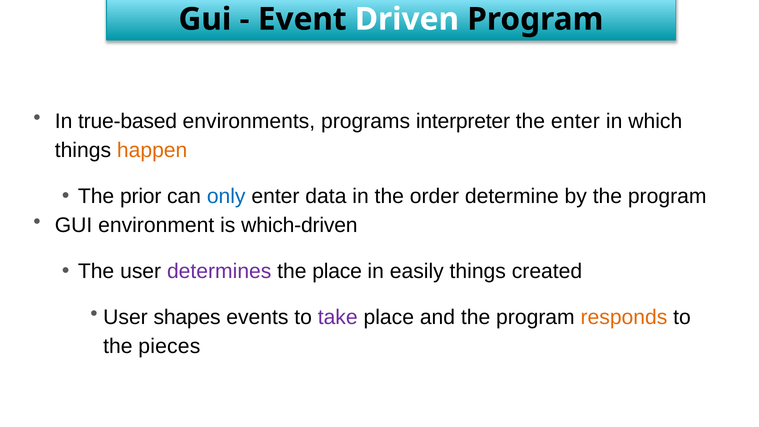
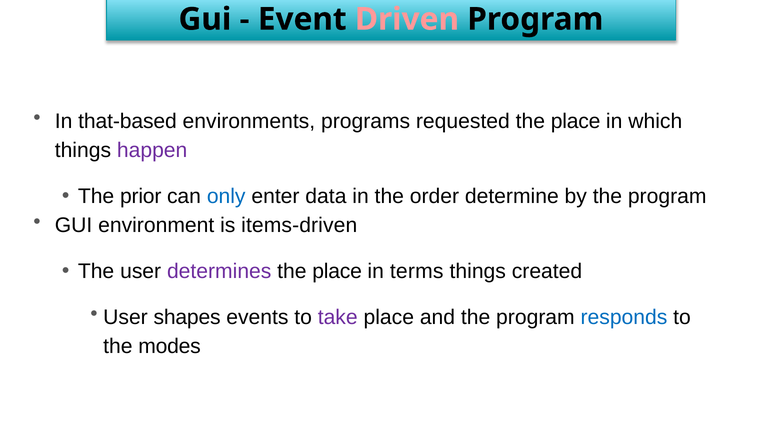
Driven colour: white -> pink (407, 19)
true-based: true-based -> that-based (128, 121)
interpreter: interpreter -> requested (463, 121)
enter: enter -> place (576, 121)
happen colour: orange -> purple (152, 150)
which-driven: which-driven -> items-driven (299, 225)
easily: easily -> terms (417, 271)
responds colour: orange -> blue (624, 317)
pieces: pieces -> modes (170, 346)
